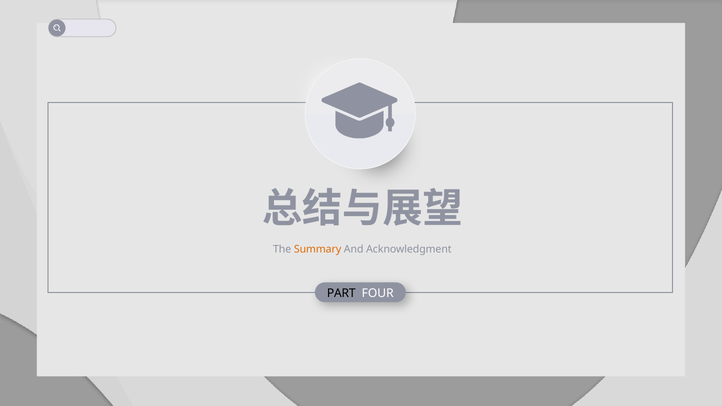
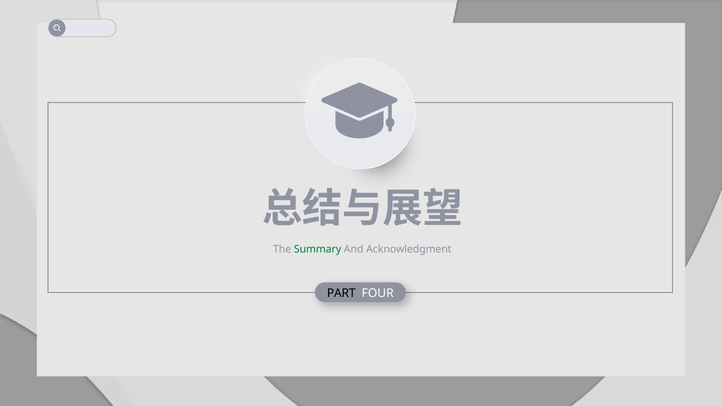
Summary colour: orange -> green (318, 249)
